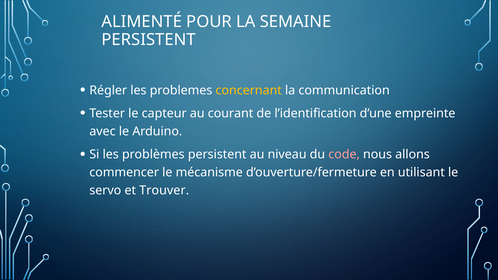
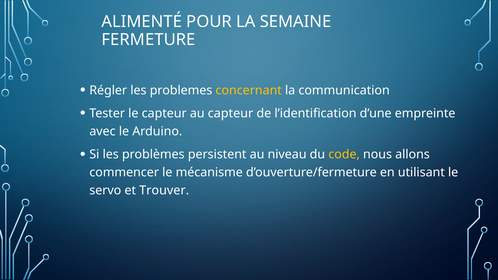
PERSISTENT: PERSISTENT -> FERMETURE (148, 40)
au courant: courant -> capteur (231, 114)
code colour: pink -> yellow (344, 155)
